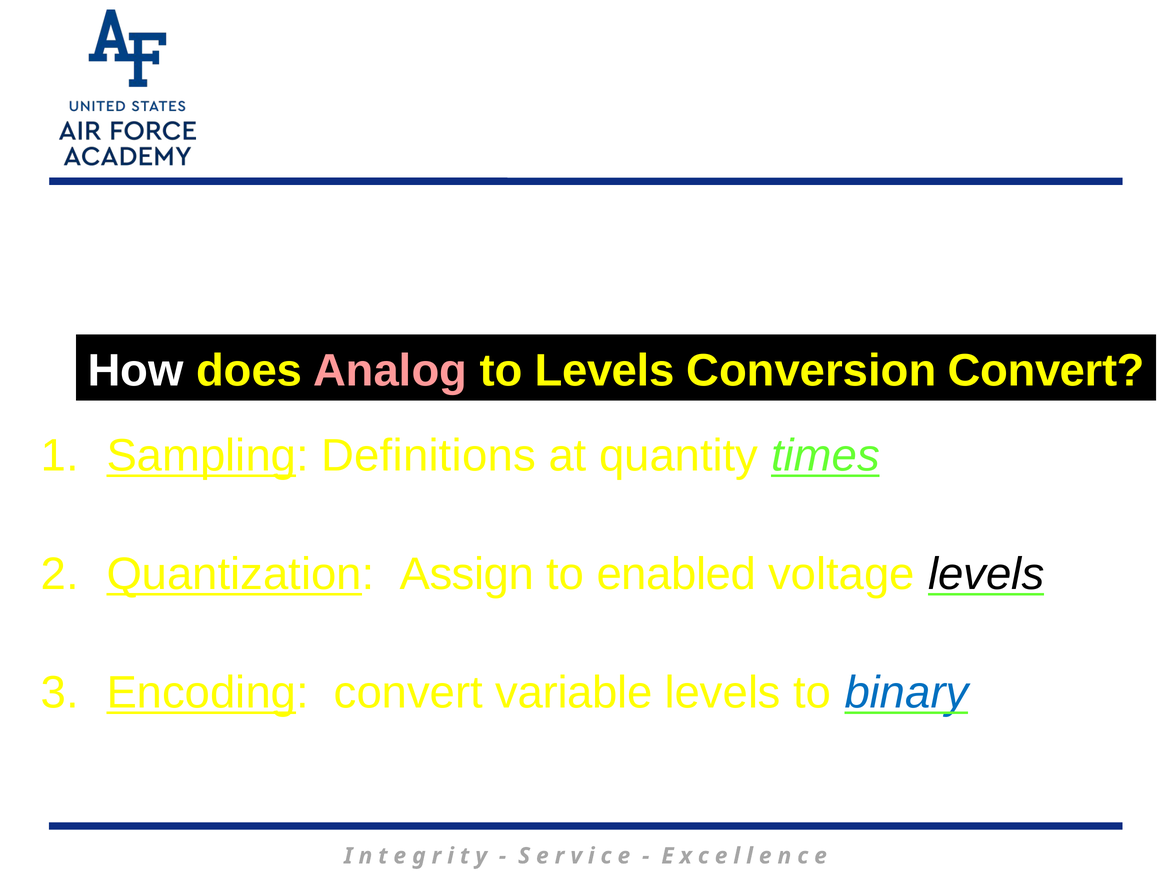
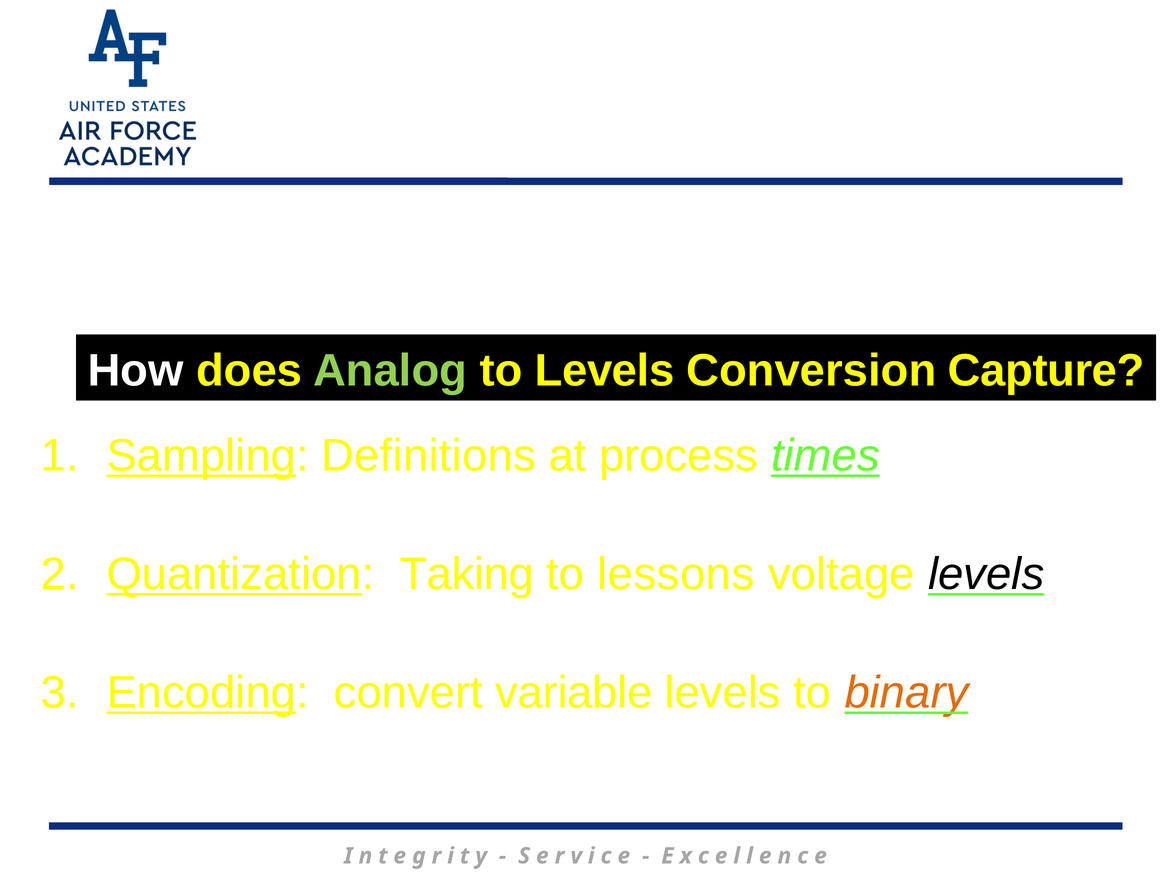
Analog colour: pink -> light green (390, 371)
Conversion Convert: Convert -> Capture (1046, 371)
quantity: quantity -> process (679, 456)
Assign: Assign -> Taking (467, 574)
enabled: enabled -> lessons (676, 574)
binary colour: blue -> orange (907, 693)
